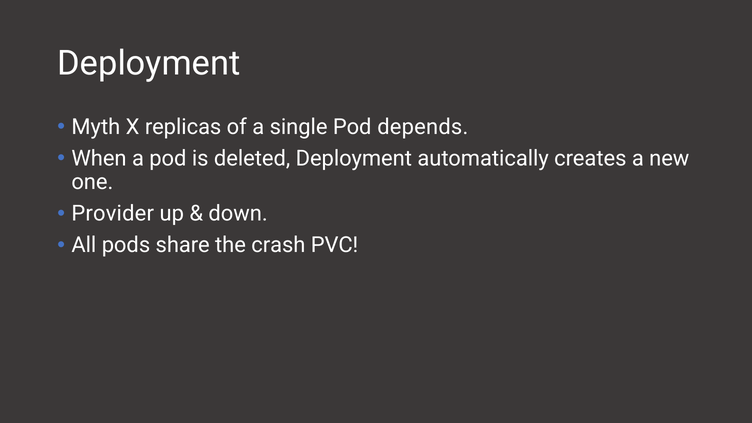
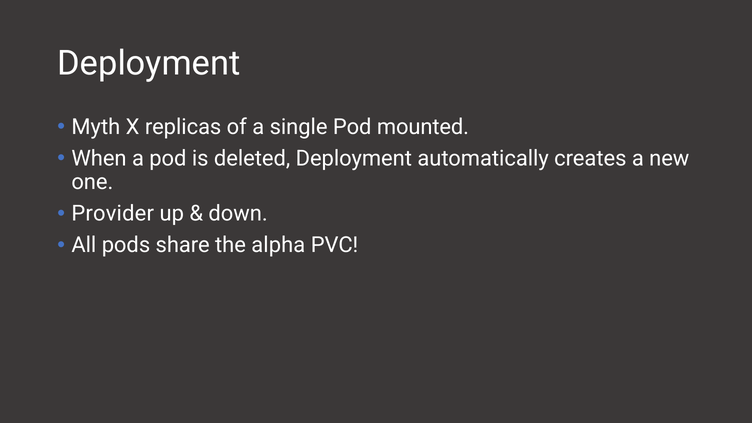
depends: depends -> mounted (423, 127)
crash: crash -> alpha (278, 245)
